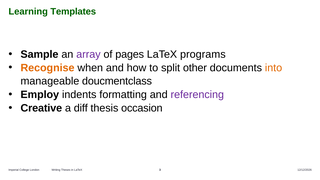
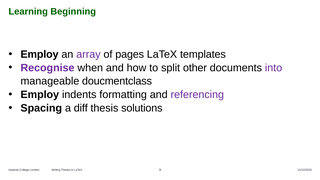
Templates: Templates -> Beginning (73, 12)
Sample: Sample -> Employ (40, 54)
programs: programs -> templates (203, 54)
Recognise colour: orange -> purple (48, 68)
into colour: orange -> purple (274, 68)
Creative: Creative -> Spacing (41, 108)
occasion: occasion -> solutions (142, 108)
